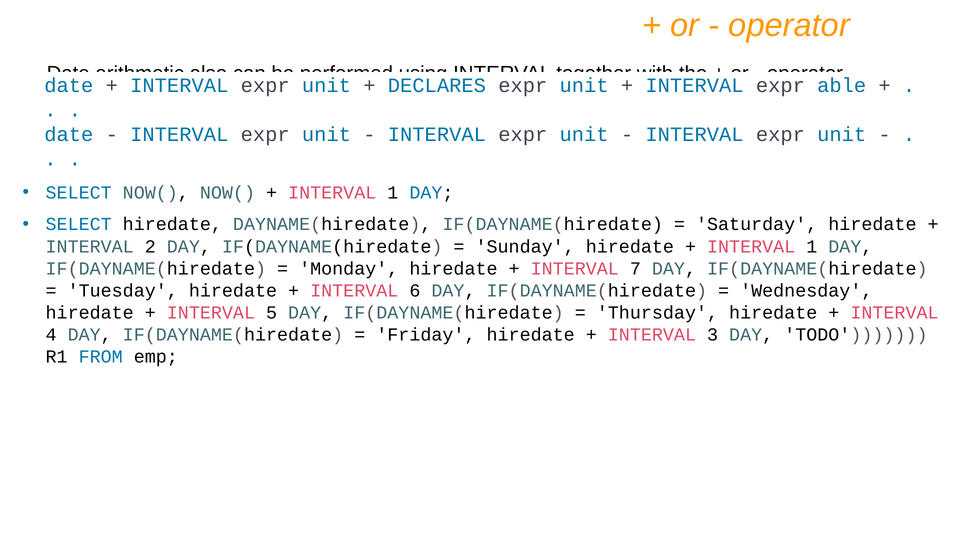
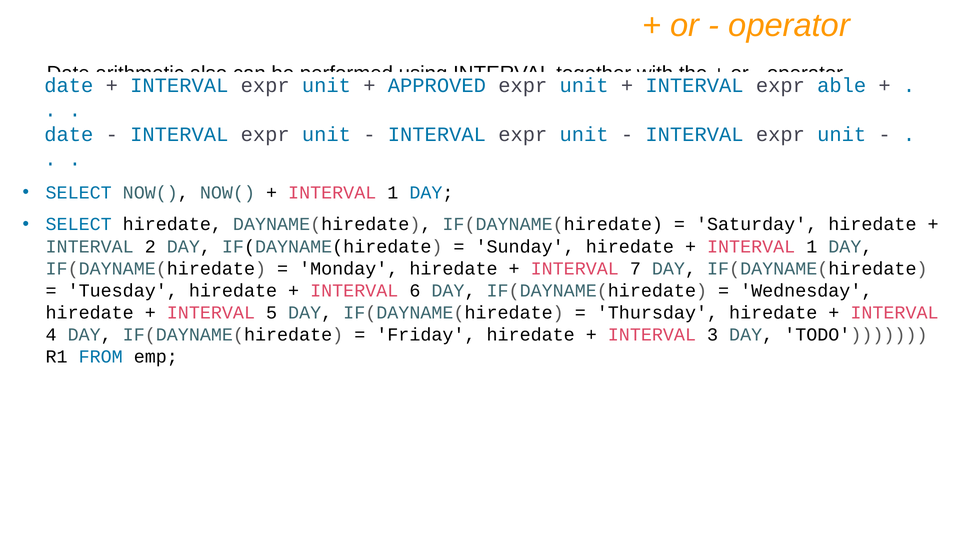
DECLARES: DECLARES -> APPROVED (437, 86)
